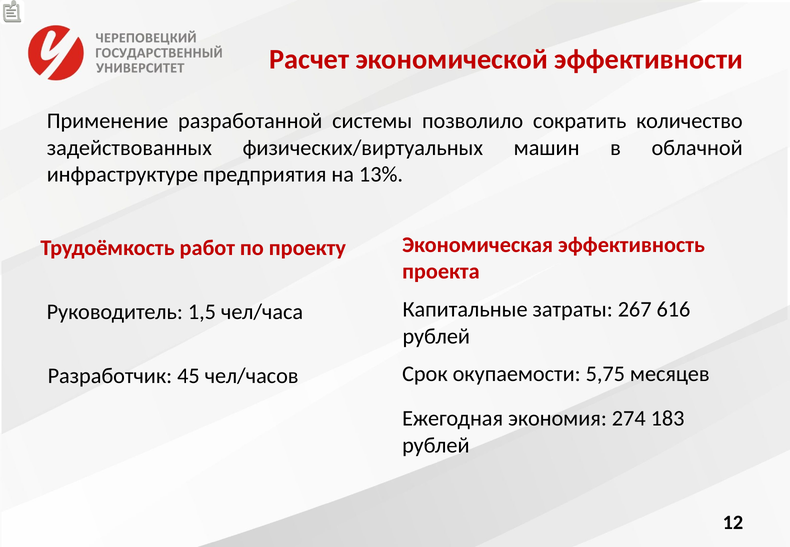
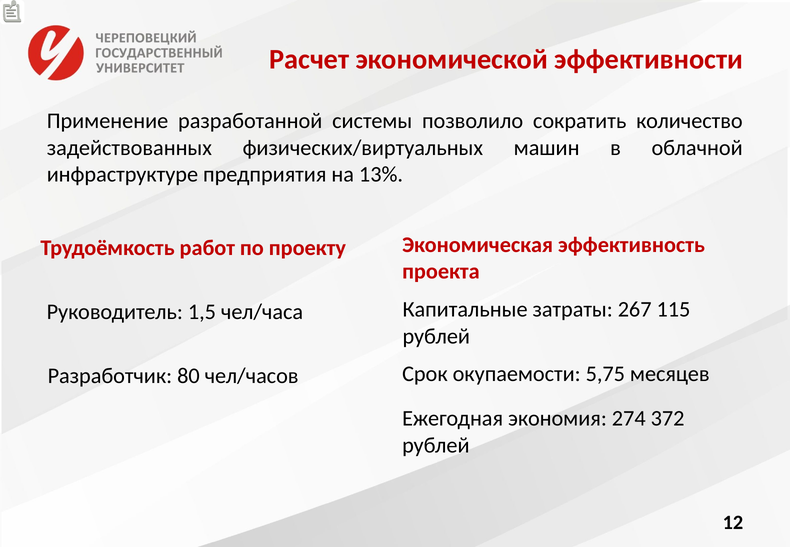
616: 616 -> 115 (673, 310)
45: 45 -> 80 (188, 376)
183: 183 -> 372 (668, 418)
